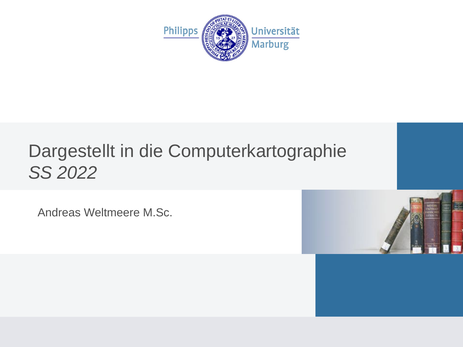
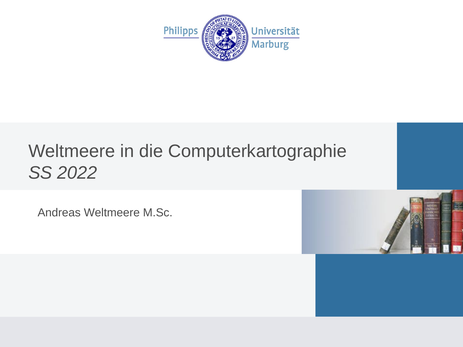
Dargestellt: Dargestellt -> Weltmeere (72, 151)
